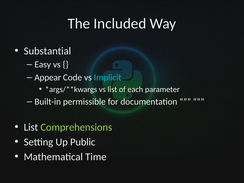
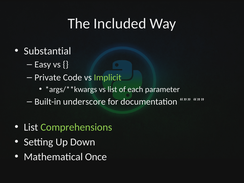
Appear: Appear -> Private (48, 77)
Implicit colour: light blue -> light green (108, 77)
permissible: permissible -> underscore (84, 102)
Public: Public -> Down (83, 142)
Time: Time -> Once (96, 157)
